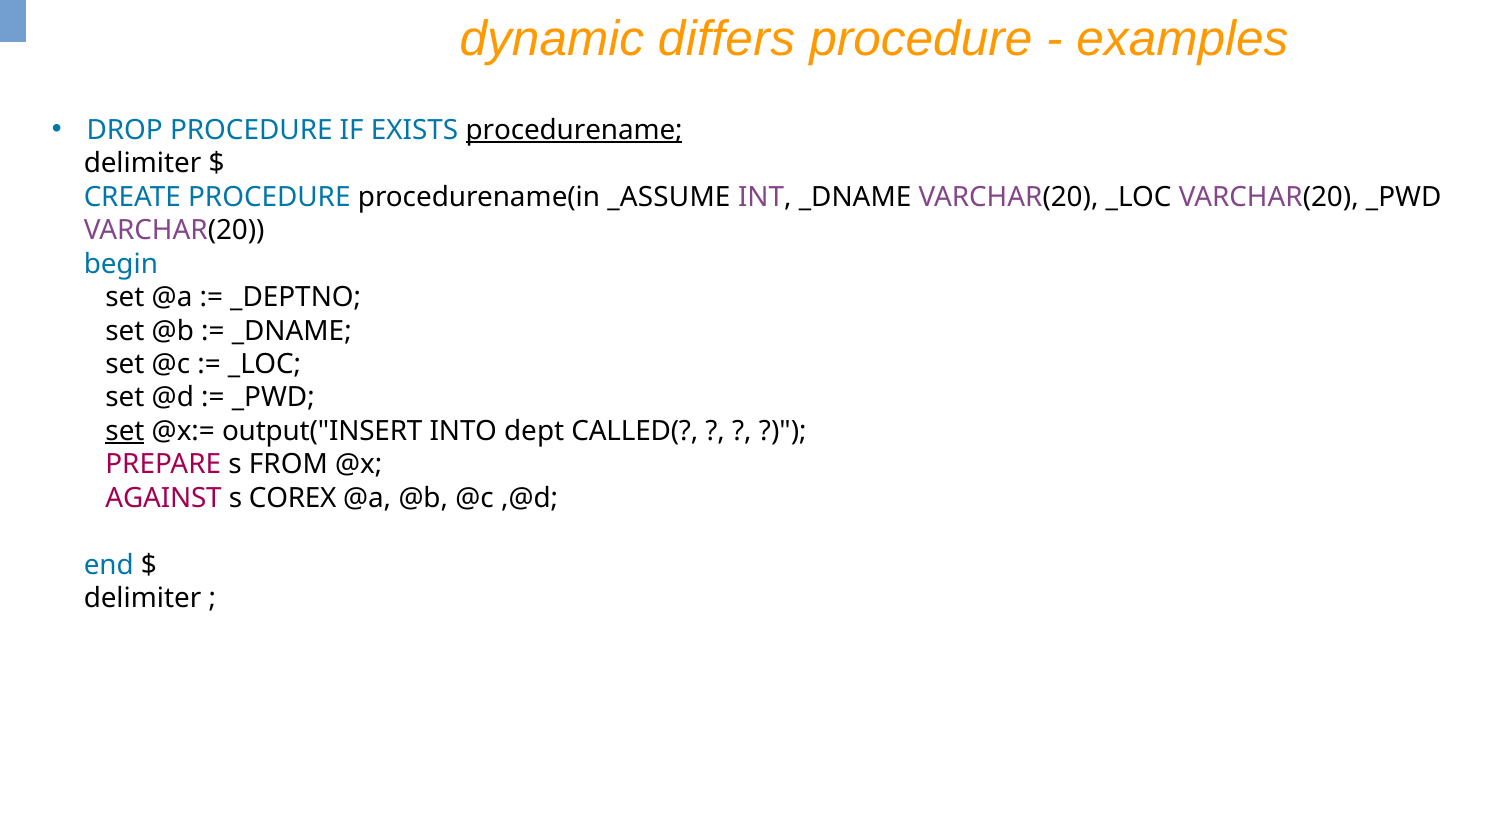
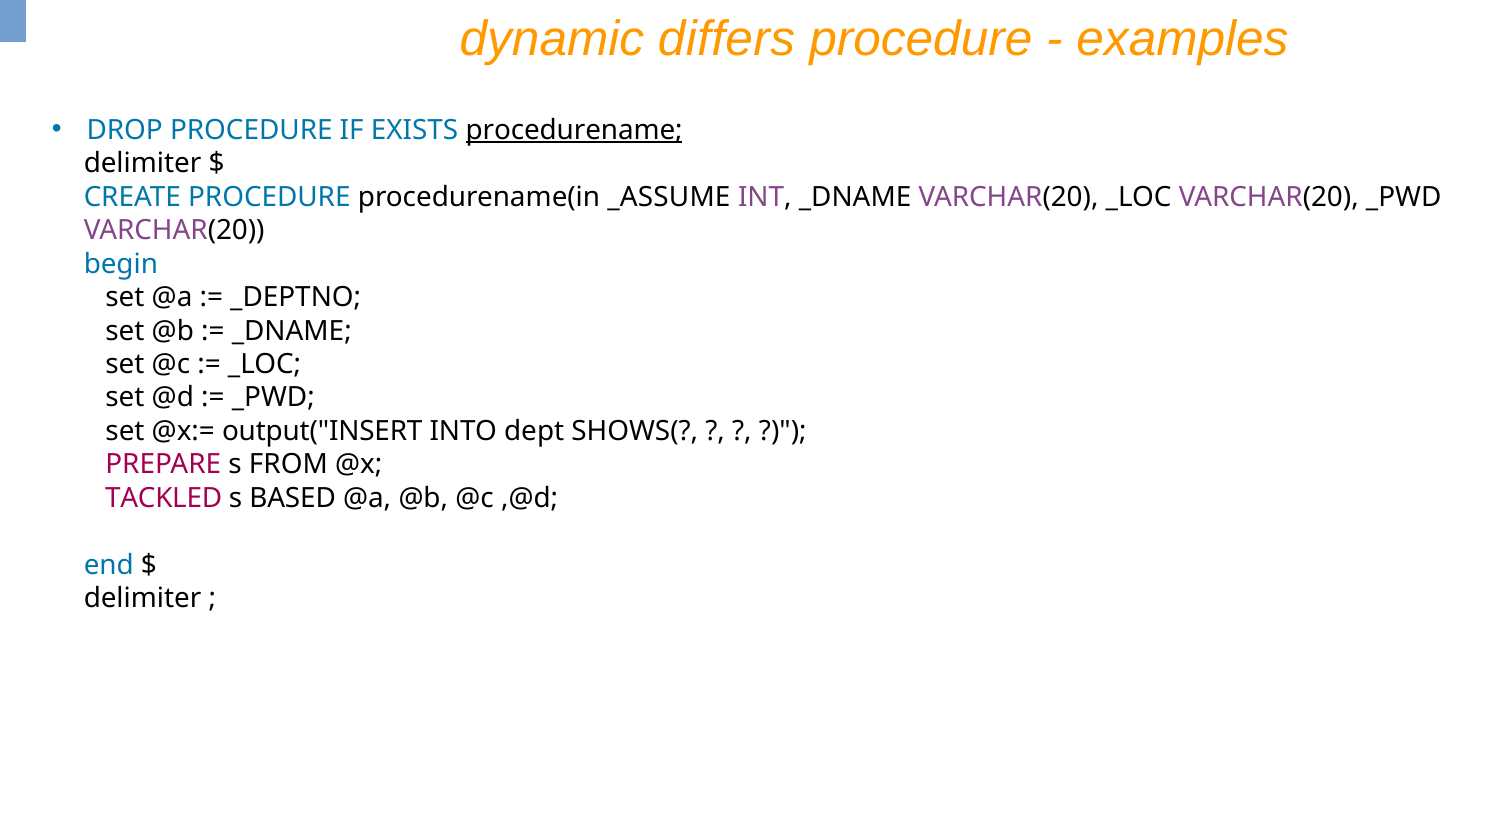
set underline: present -> none (125, 431)
CALLED(: CALLED( -> SHOWS( (635, 431)
AGAINST: AGAINST -> TACKLED (164, 498)
COREX: COREX -> BASED (293, 498)
